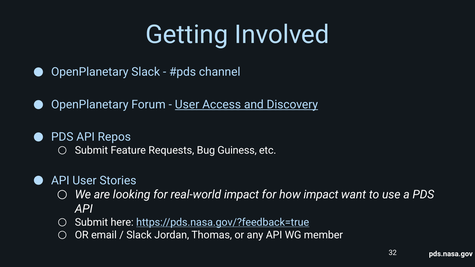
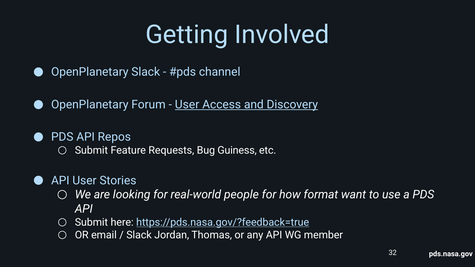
real-world impact: impact -> people (241, 195)
how impact: impact -> format (321, 195)
